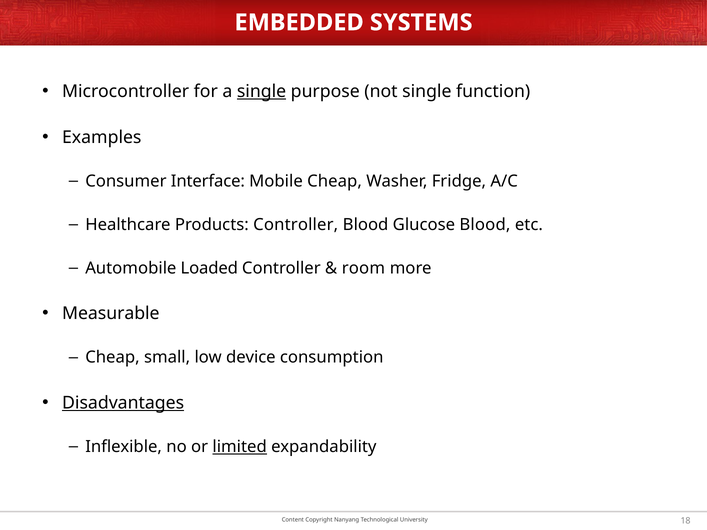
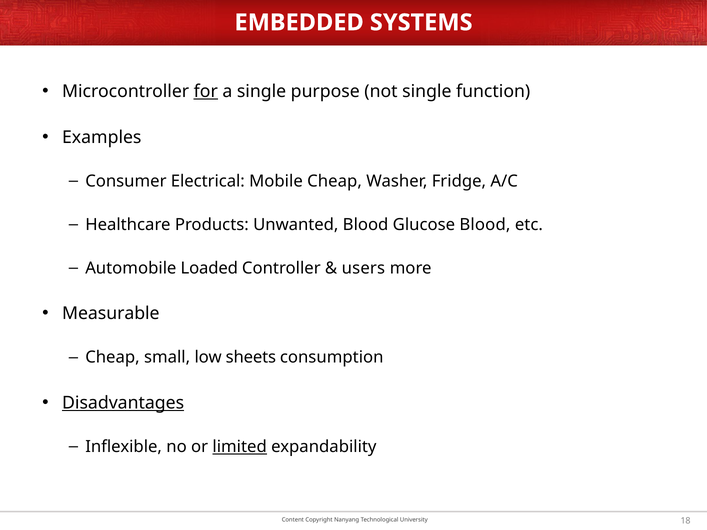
for underline: none -> present (206, 91)
single underline: present -> none (262, 91)
Interface: Interface -> Electrical (208, 181)
Products Controller: Controller -> Unwanted (296, 225)
room: room -> users (363, 268)
device: device -> sheets (251, 358)
